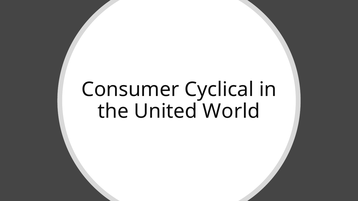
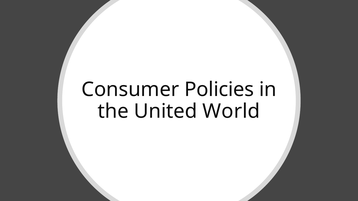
Cyclical: Cyclical -> Policies (219, 90)
